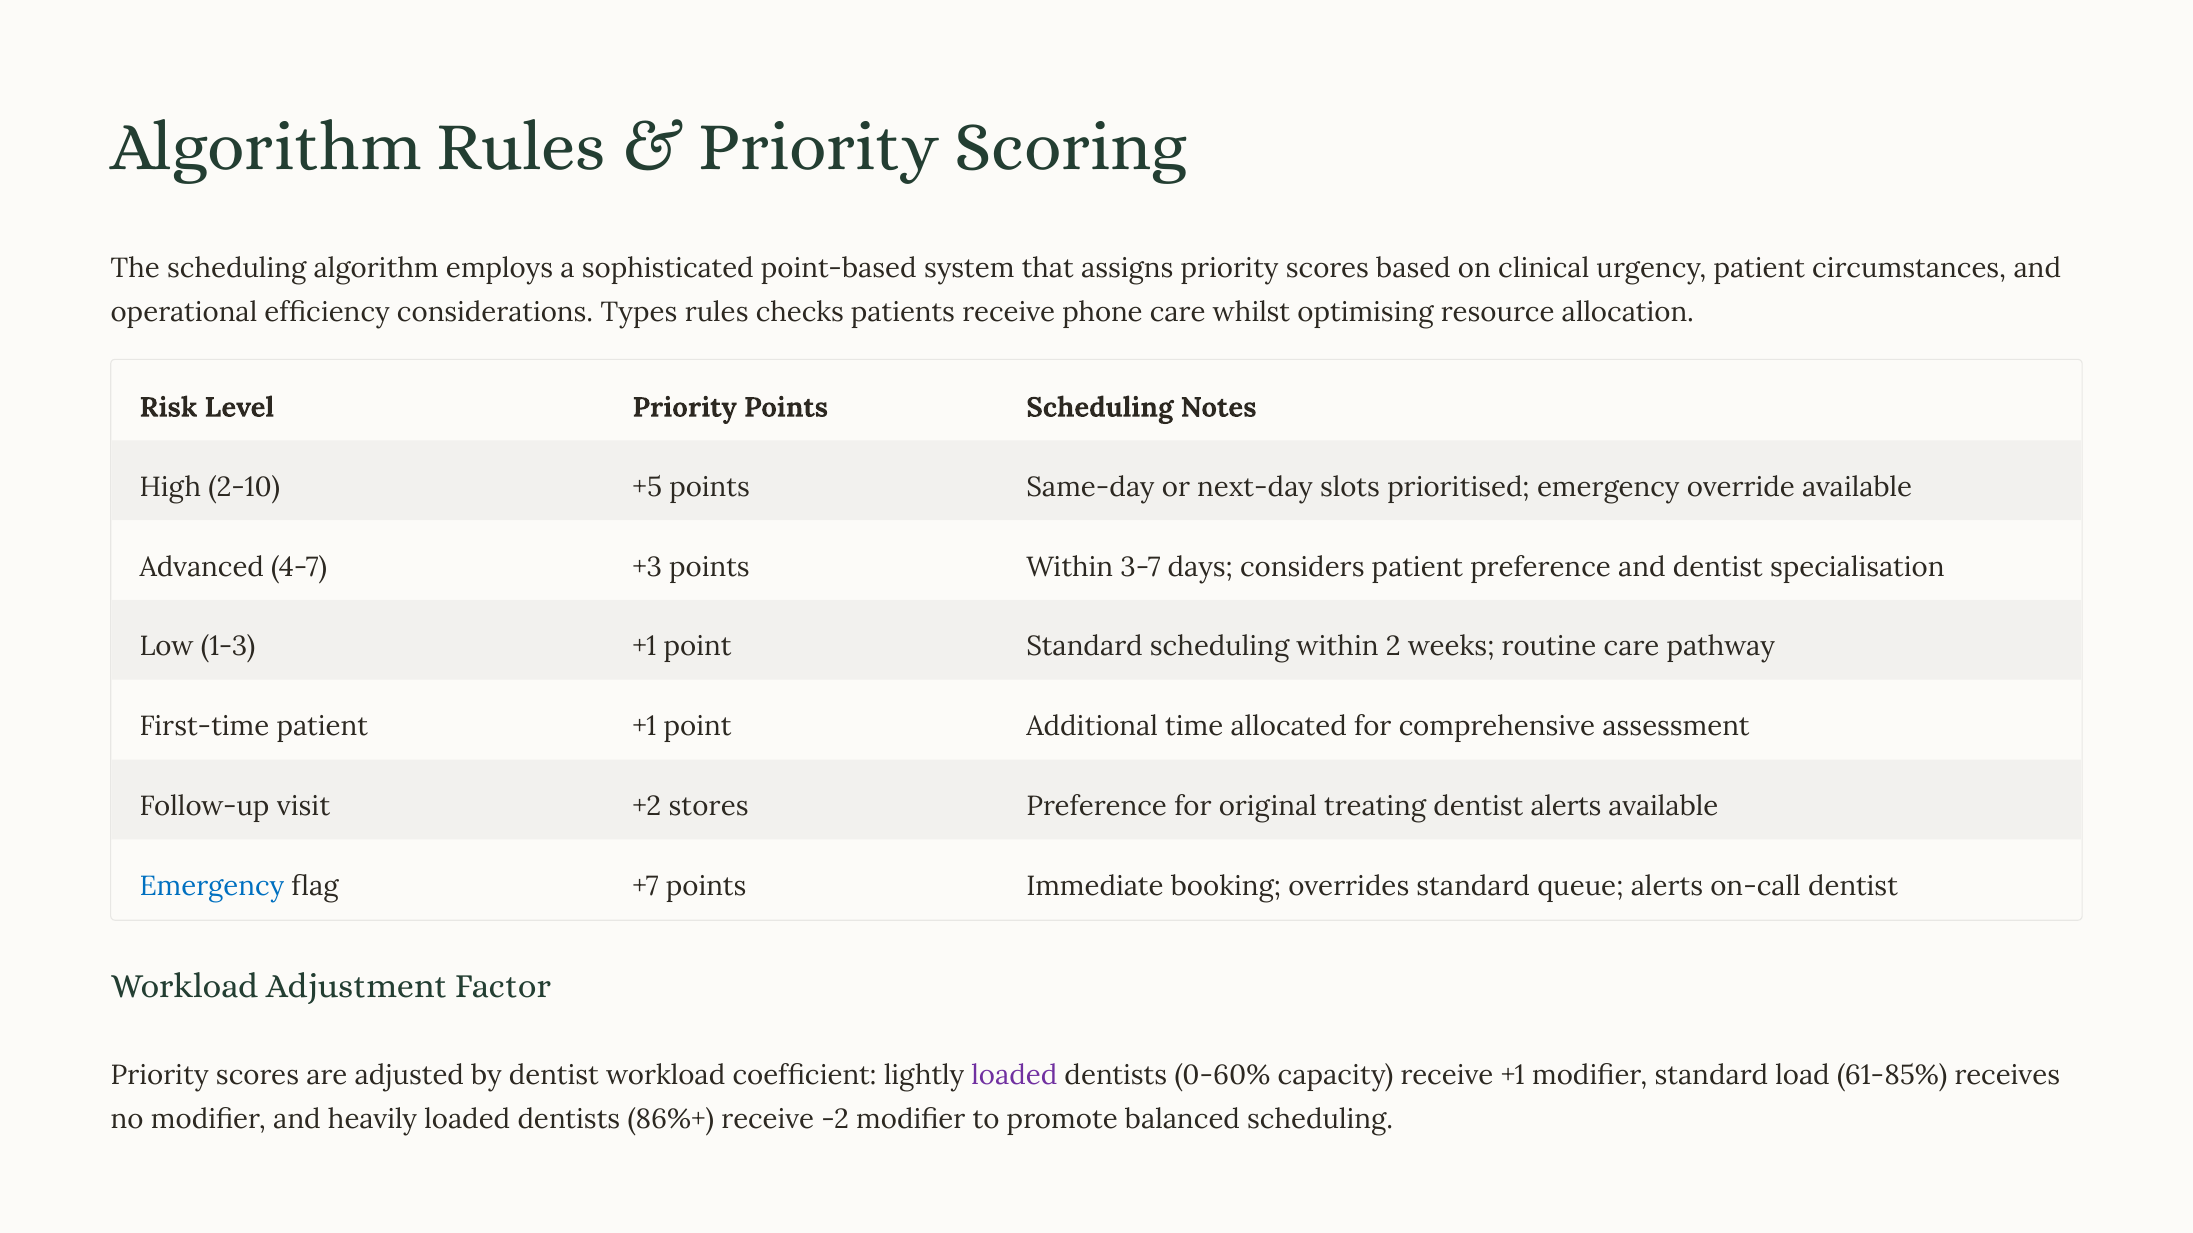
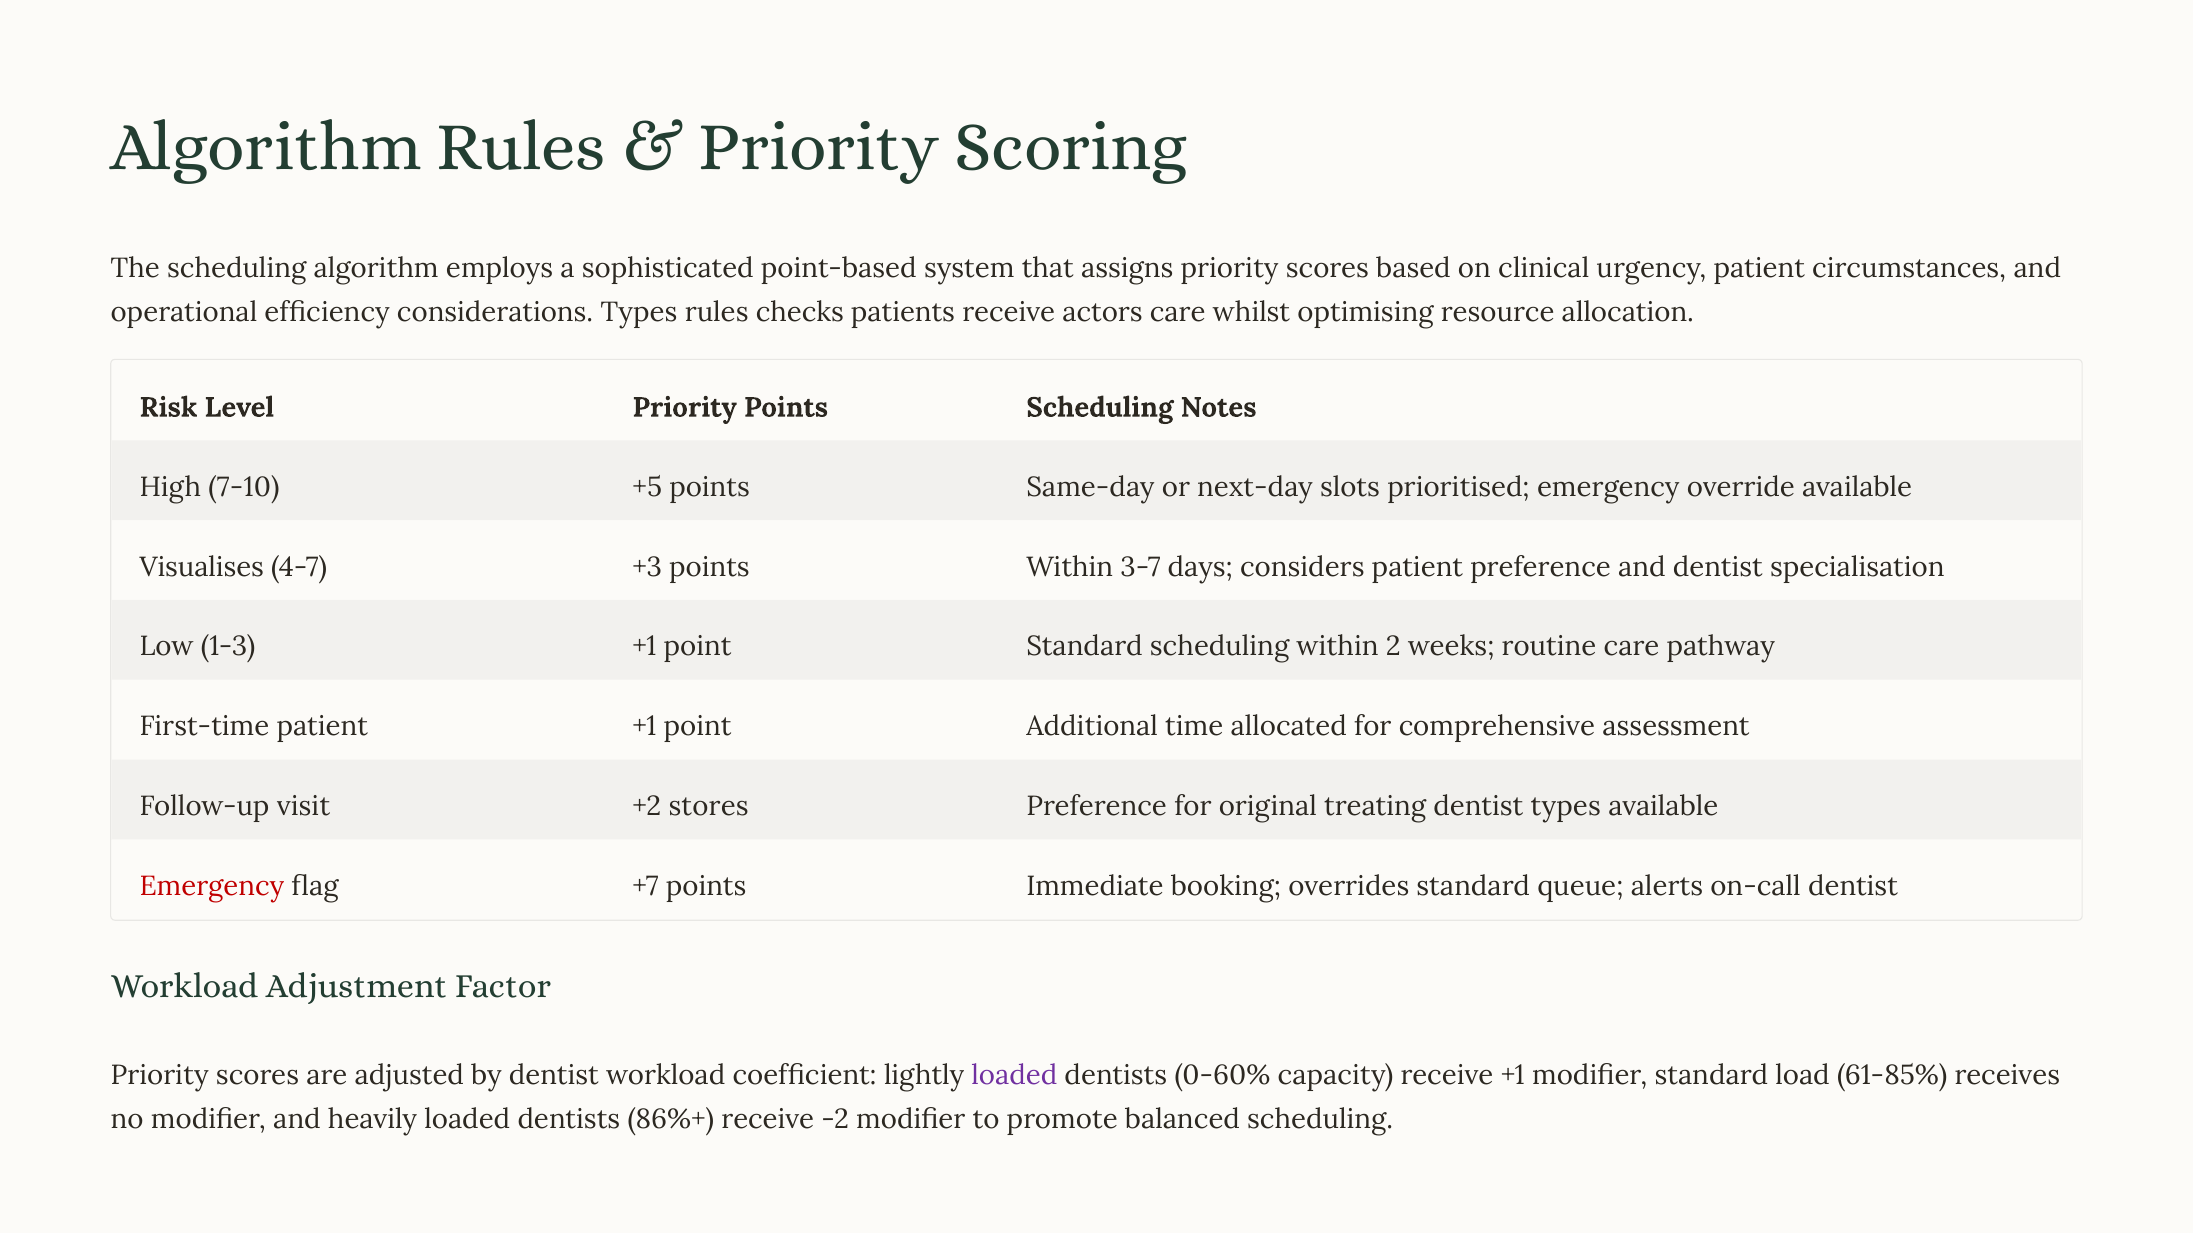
phone: phone -> actors (1102, 313)
2-10: 2-10 -> 7-10 (244, 487)
Advanced: Advanced -> Visualises (202, 567)
dentist alerts: alerts -> types (1566, 807)
Emergency colour: blue -> red (212, 887)
